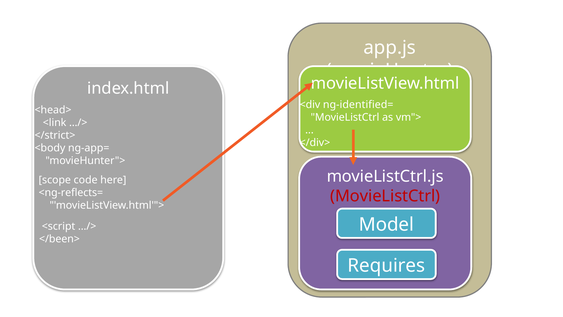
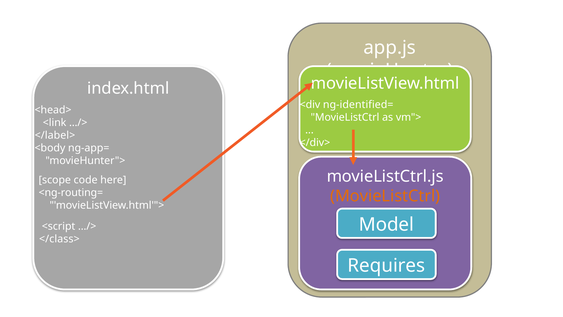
</strict>: </strict> -> </label> (55, 135)
<ng-reflects=: <ng-reflects= -> <ng-routing= (71, 193)
MovieListCtrl colour: red -> orange (385, 196)
</been>: </been> -> </class> (59, 239)
